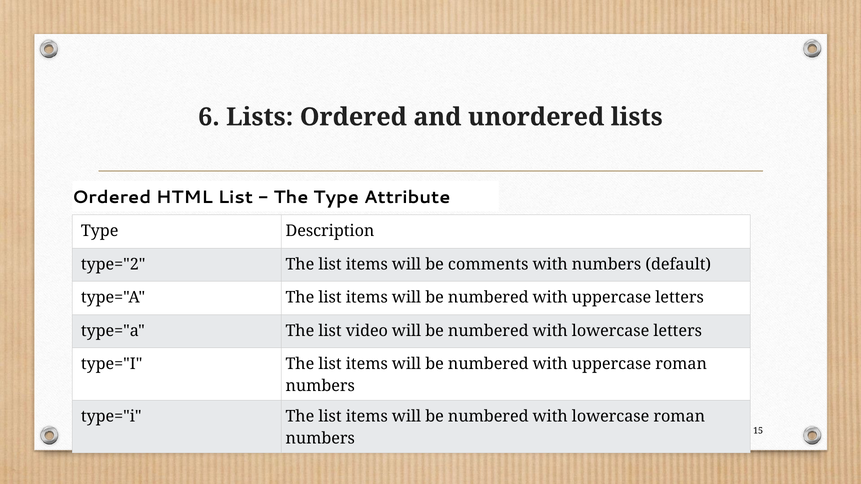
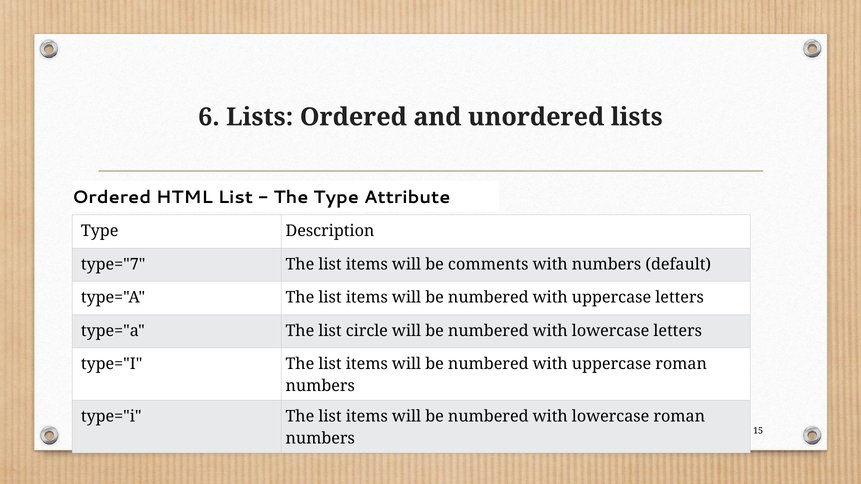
type="2: type="2 -> type="7 (113, 264)
video: video -> circle (367, 331)
